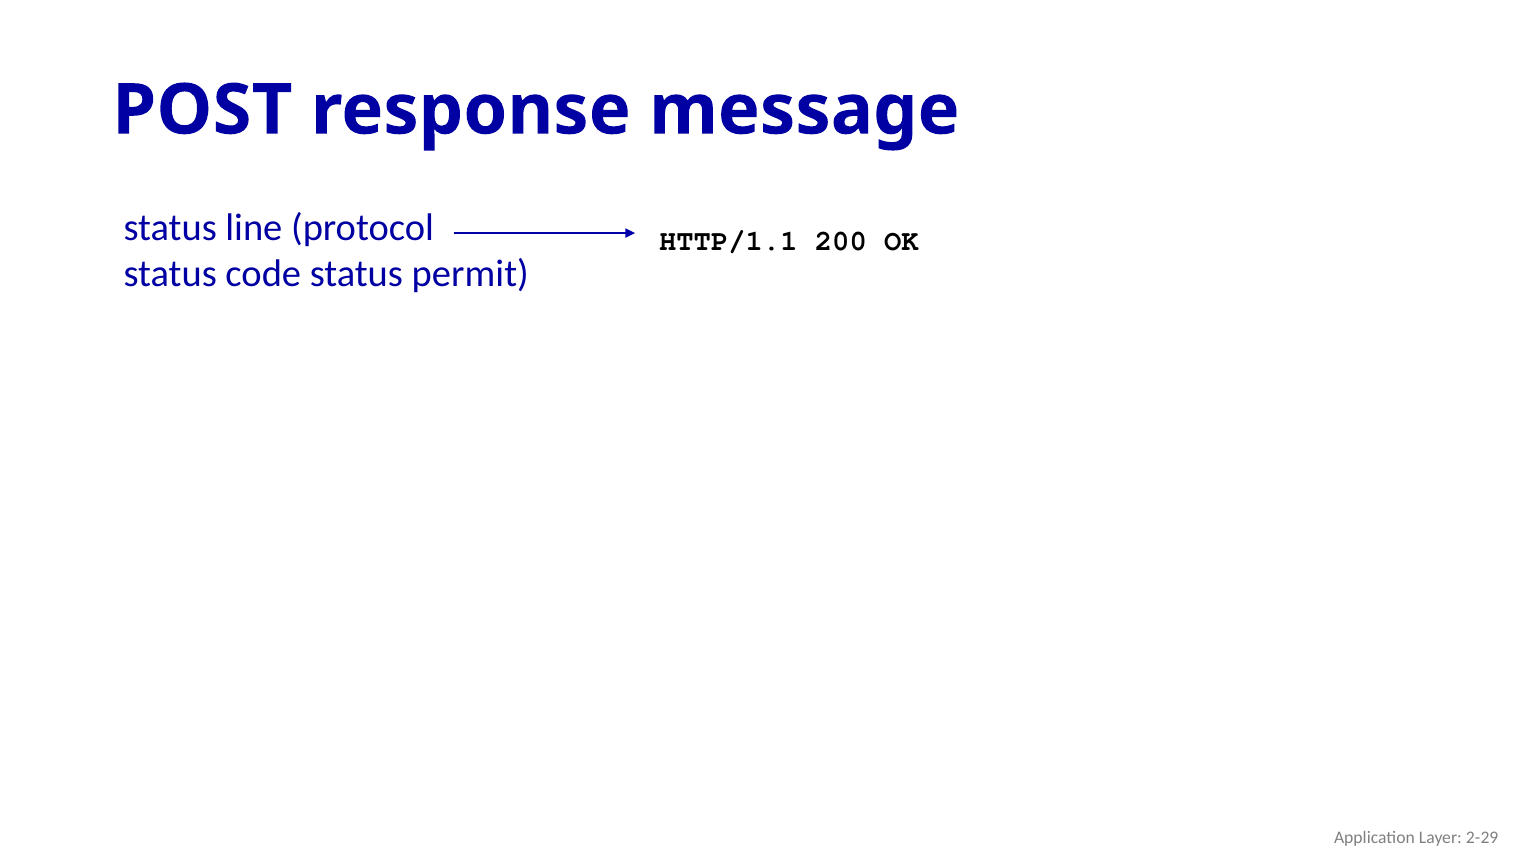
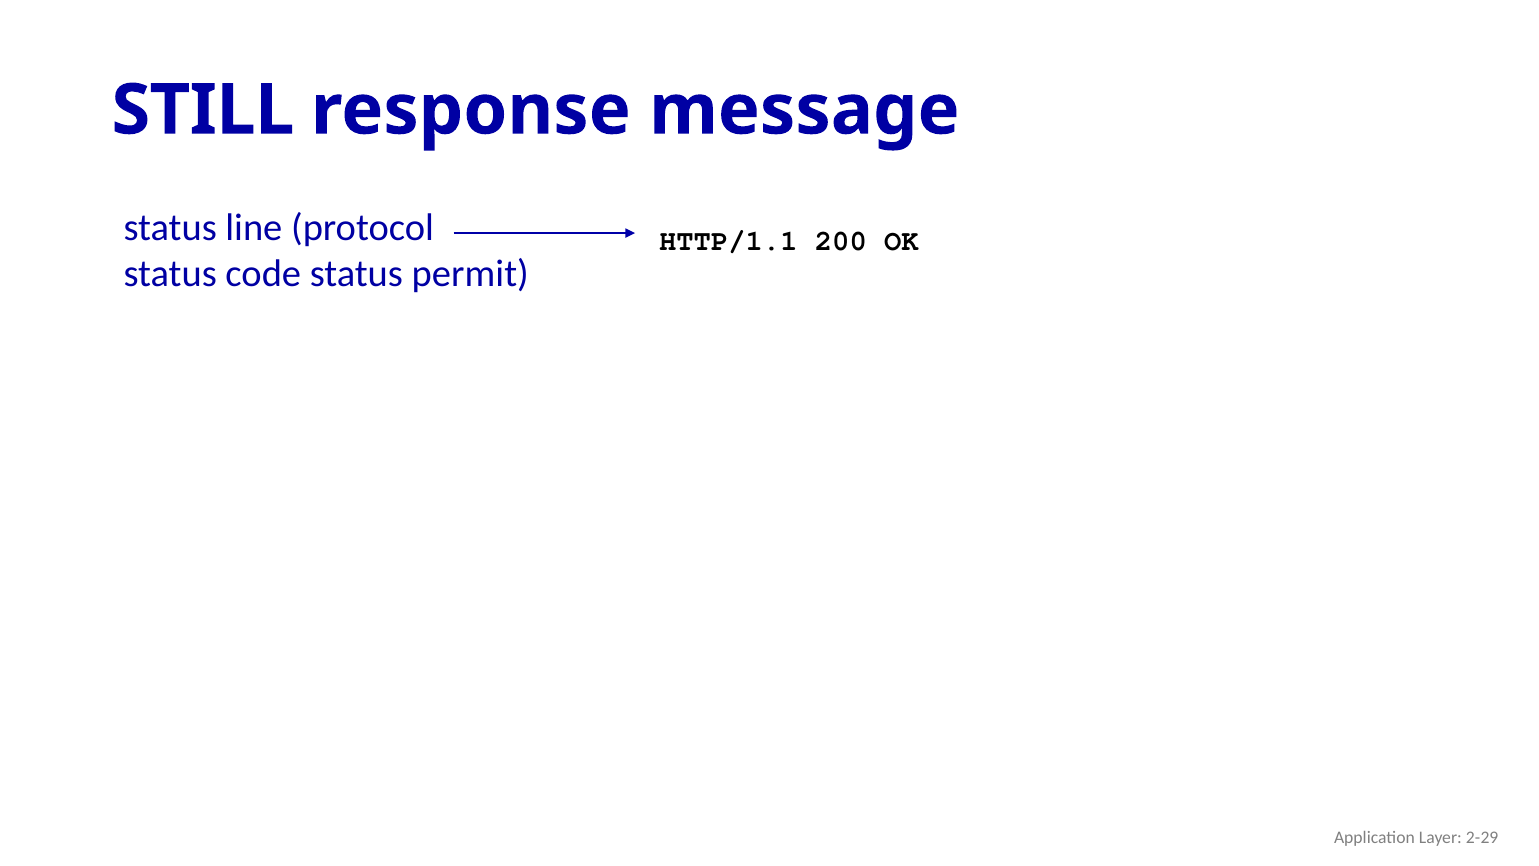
POST: POST -> STILL (203, 110)
